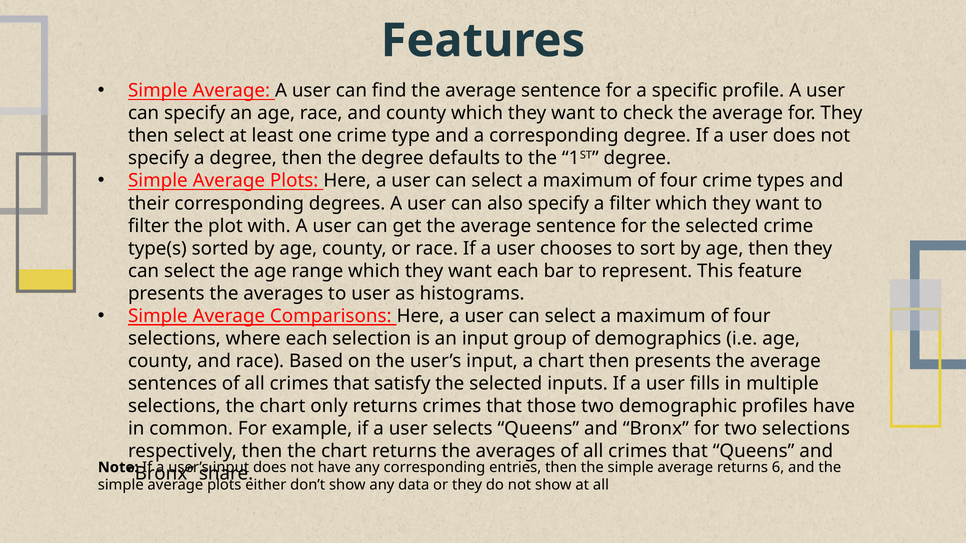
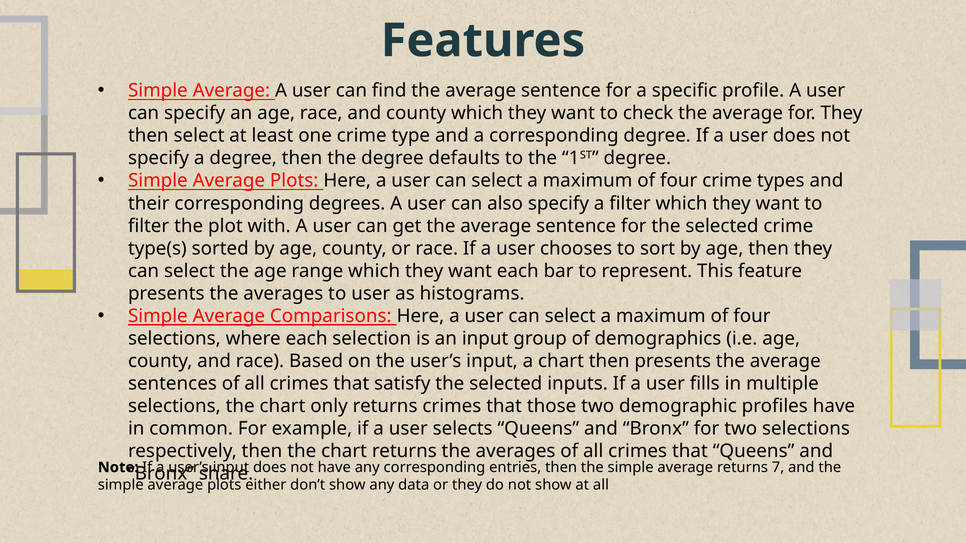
6: 6 -> 7 (778, 468)
